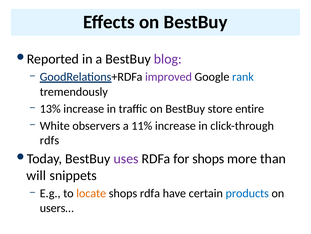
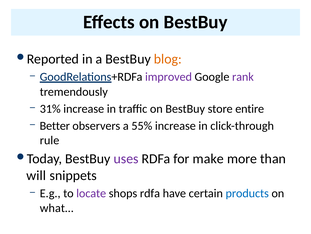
blog colour: purple -> orange (168, 59)
rank colour: blue -> purple (243, 77)
13%: 13% -> 31% (50, 108)
White: White -> Better (55, 125)
11%: 11% -> 55% (142, 125)
rdfs: rdfs -> rule (50, 140)
for shops: shops -> make (208, 158)
locate colour: orange -> purple (91, 193)
users…: users… -> what… (57, 207)
